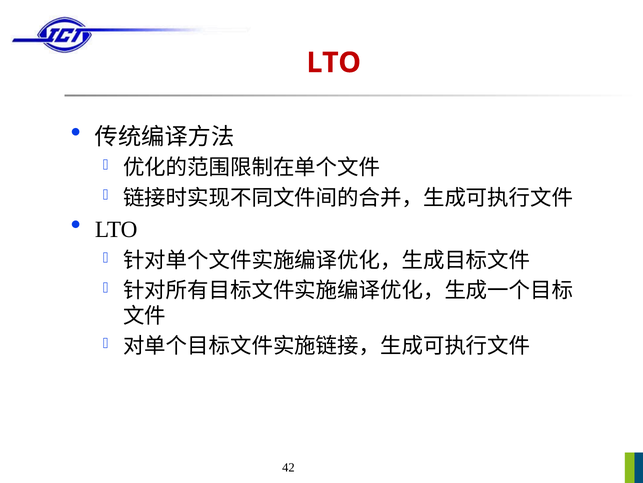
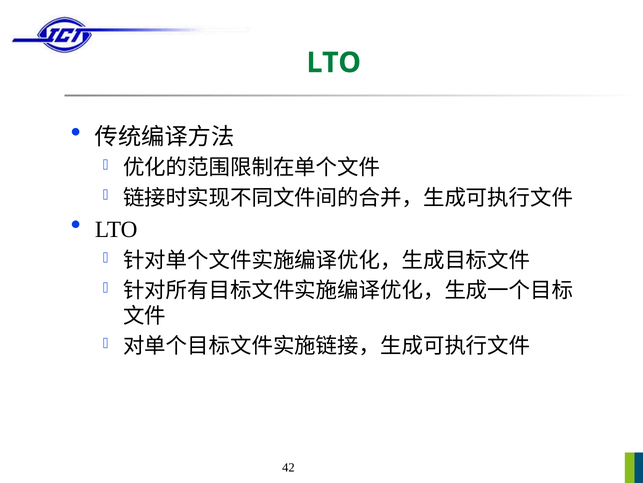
LTO colour: red -> green (334, 63)
